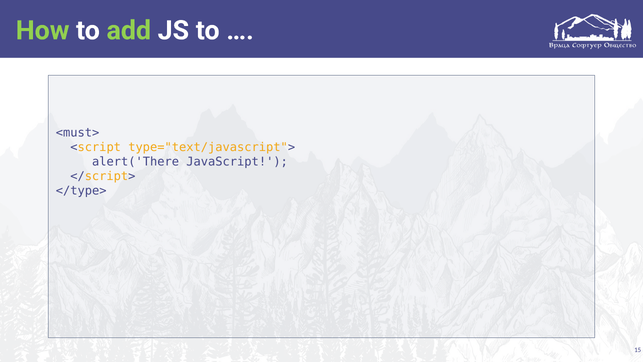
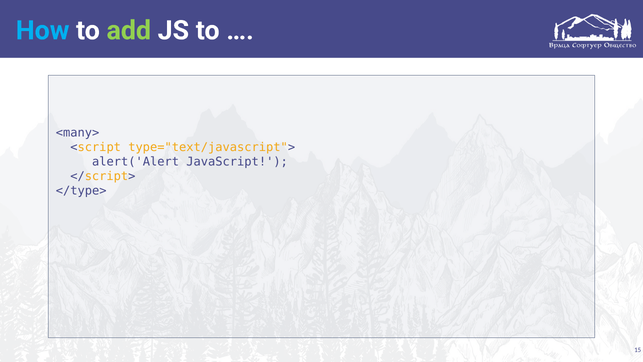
How colour: light green -> light blue (43, 30)
<must>: <must> -> <many> (78, 132)
alert('There: alert('There -> alert('Alert (136, 161)
